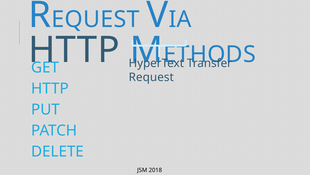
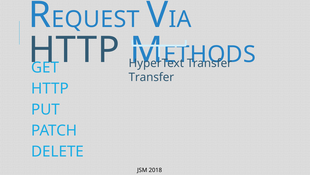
Request: Request -> Transfer (151, 77)
